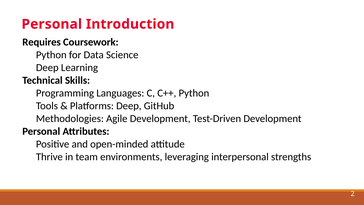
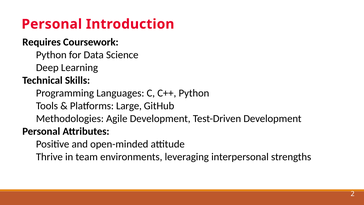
Platforms Deep: Deep -> Large (129, 106)
